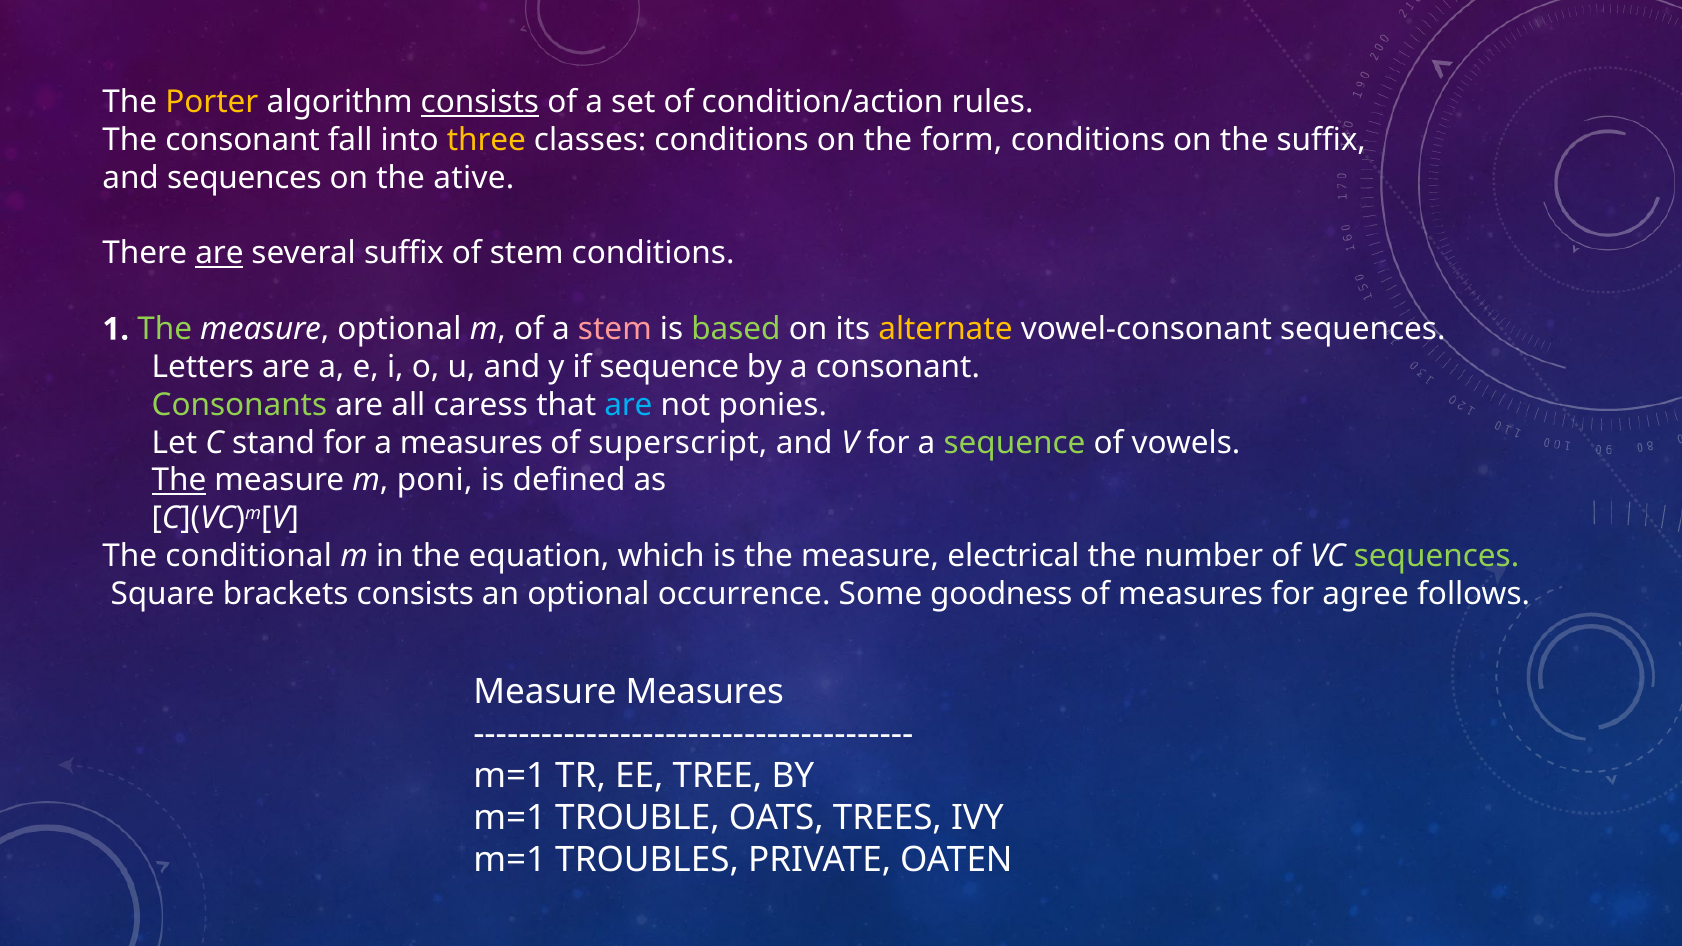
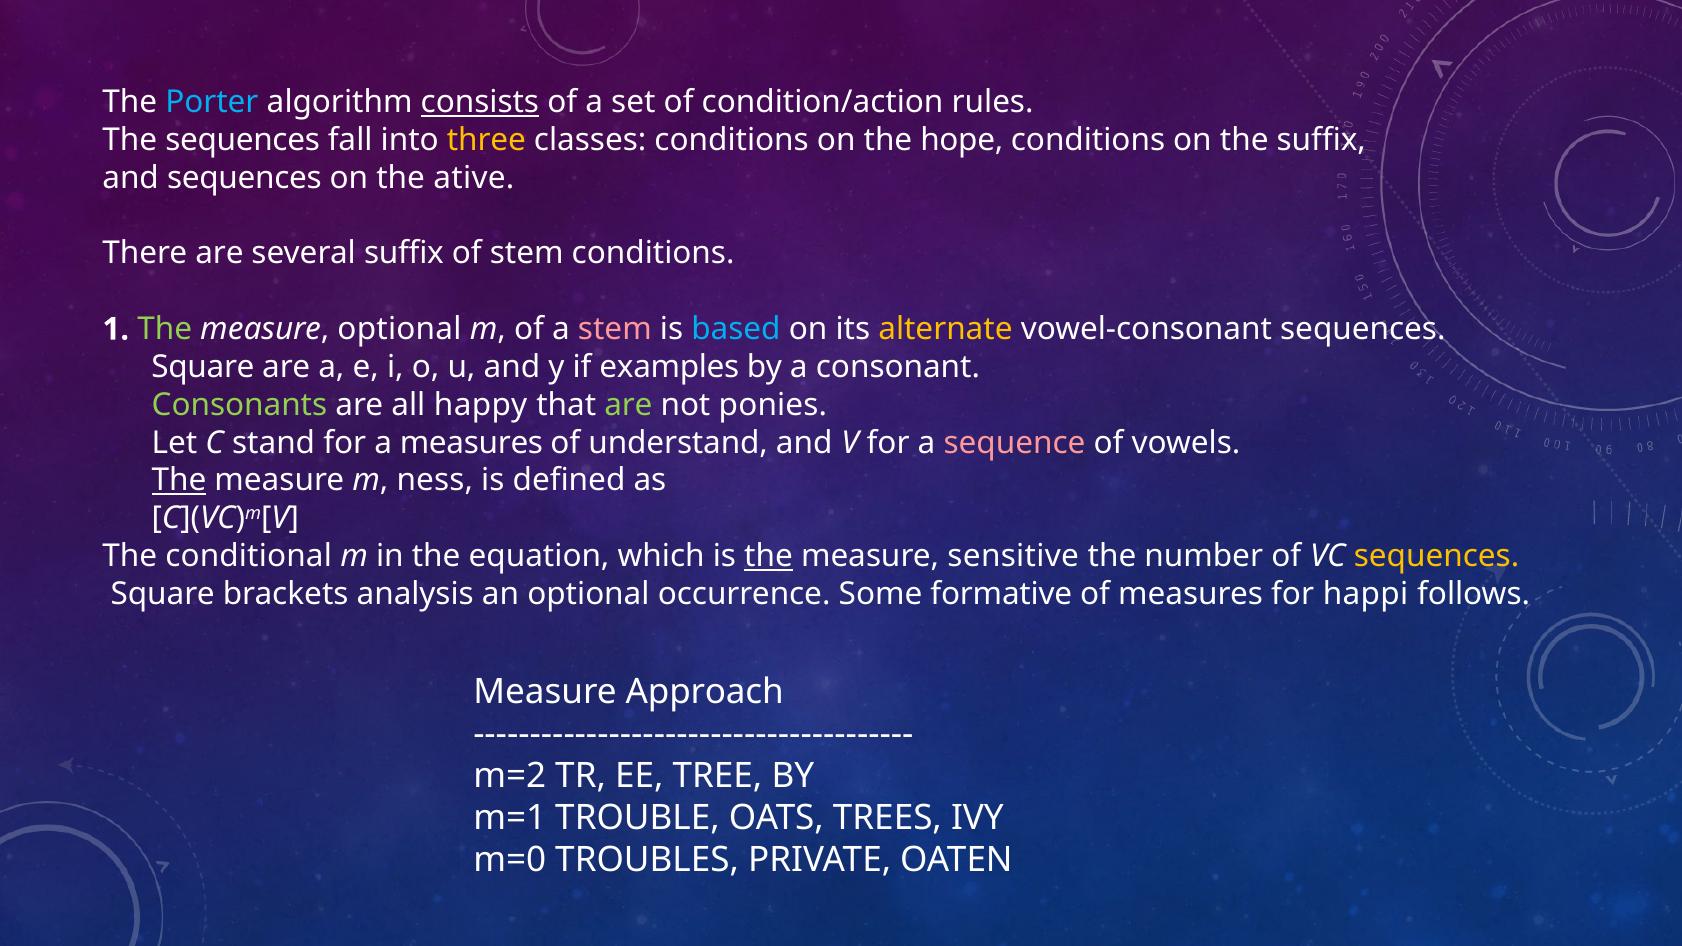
Porter colour: yellow -> light blue (212, 102)
The consonant: consonant -> sequences (243, 140)
form: form -> hope (962, 140)
are underline: present -> none (220, 254)
based colour: light green -> light blue (736, 329)
Letters: Letters -> Square (203, 367)
if sequence: sequence -> examples (669, 367)
caress: caress -> happy (481, 405)
are colour: light blue -> light green (628, 405)
superscript: superscript -> understand (678, 443)
sequence colour: light green -> pink (1015, 443)
poni: poni -> ness (435, 481)
the underline: none -> present (769, 556)
electrical: electrical -> sensitive (1013, 556)
sequences colour: light green -> yellow (1437, 556)
brackets consists: consists -> analysis (415, 594)
goodness: goodness -> formative (1001, 594)
agree: agree -> happi (1365, 594)
Measure Measures: Measures -> Approach (705, 692)
m=1: m=1 -> m=2 (510, 776)
m=1: m=1 -> m=0 (510, 860)
